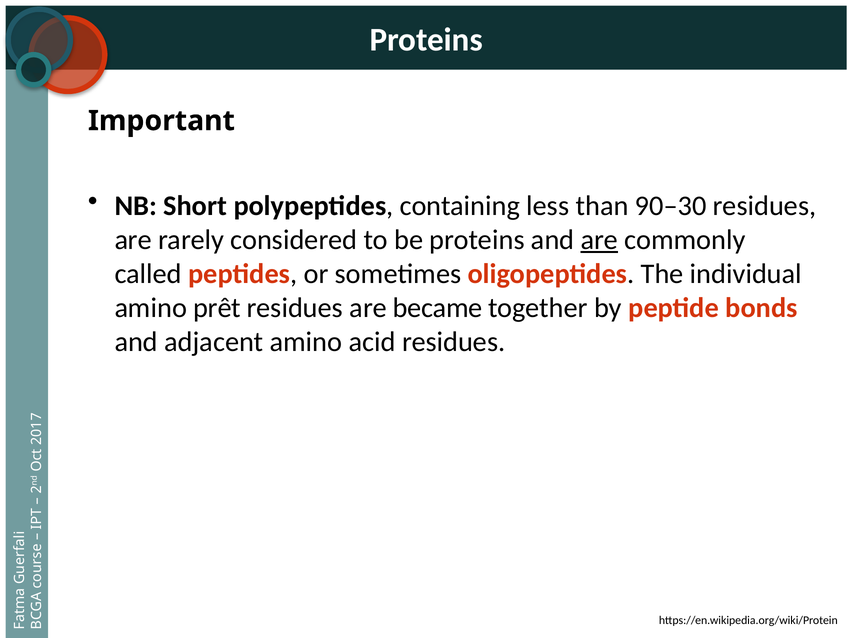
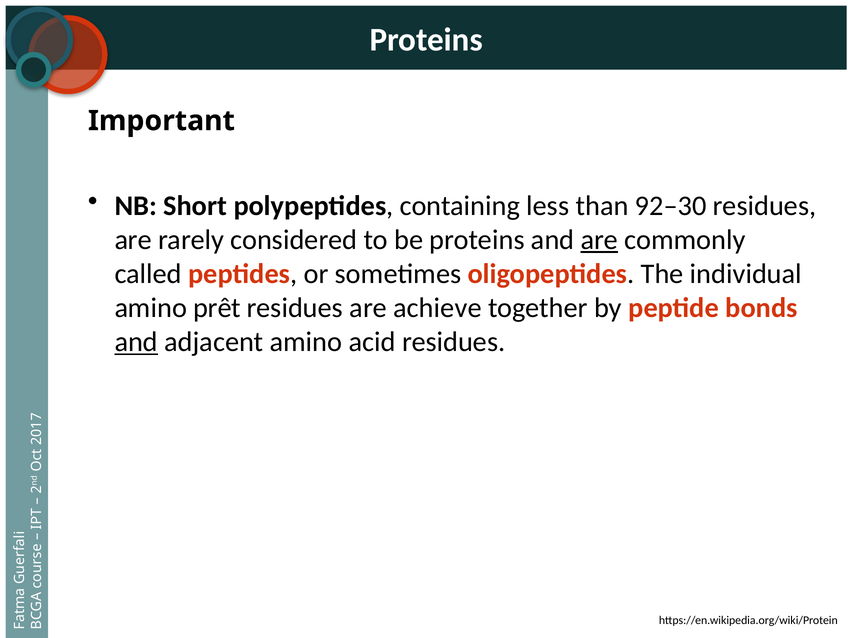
90–30: 90–30 -> 92–30 (671, 206)
became: became -> achieve (437, 308)
and underline: none -> present (136, 342)
